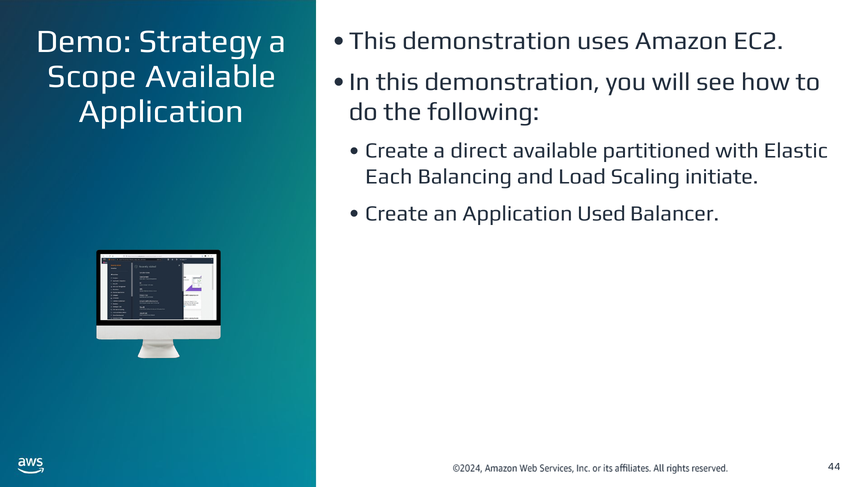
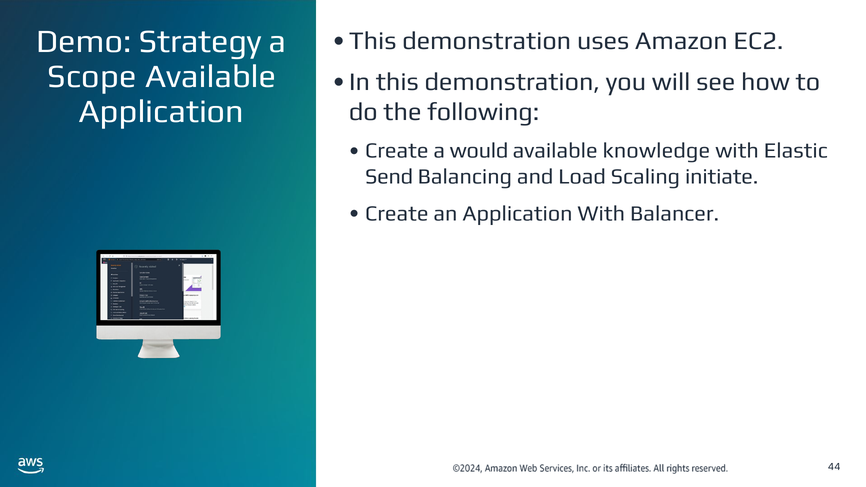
direct: direct -> would (479, 151)
partitioned: partitioned -> knowledge (656, 151)
Each: Each -> Send (389, 177)
Application Used: Used -> With (601, 214)
